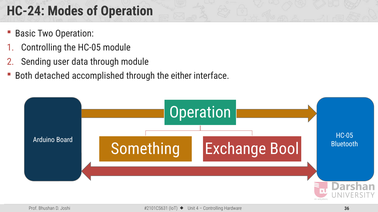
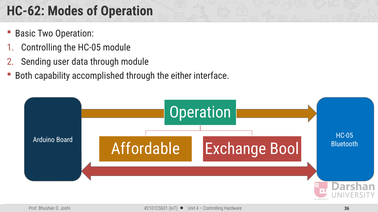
HC-24: HC-24 -> HC-62 (26, 11)
detached: detached -> capability (52, 76)
Something: Something -> Affordable (145, 149)
